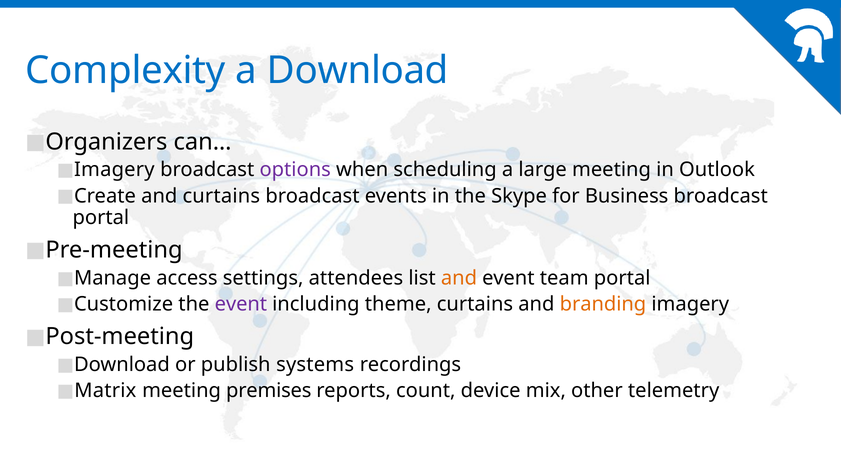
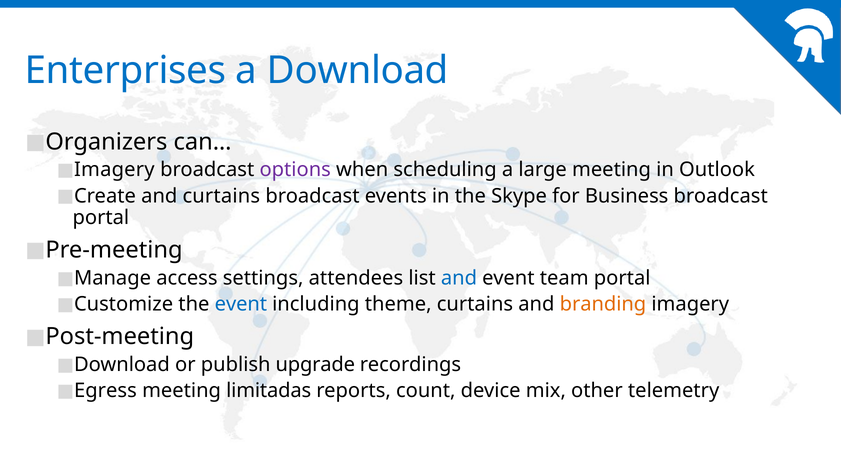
Complexity: Complexity -> Enterprises (125, 71)
and colour: orange -> blue (459, 278)
event colour: purple -> blue (241, 304)
systems: systems -> upgrade (315, 365)
Matrix: Matrix -> Egress (105, 391)
premises: premises -> limitadas (269, 391)
